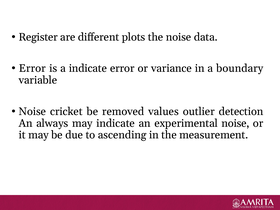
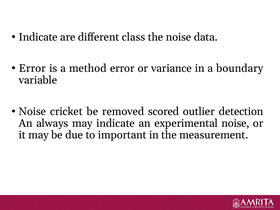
Register: Register -> Indicate (38, 37)
plots: plots -> class (133, 37)
a indicate: indicate -> method (88, 68)
values: values -> scored (164, 111)
ascending: ascending -> important (122, 135)
